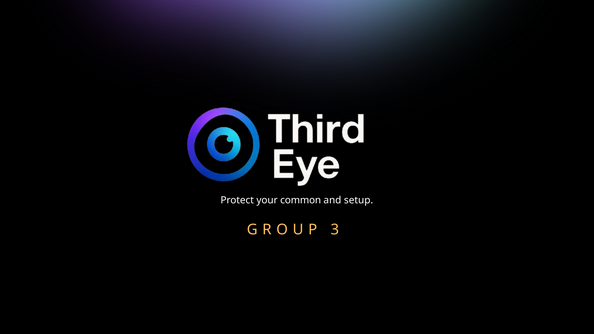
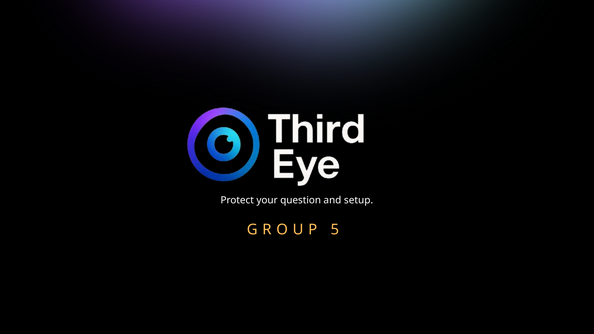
common: common -> question (301, 200)
3: 3 -> 5 (335, 230)
